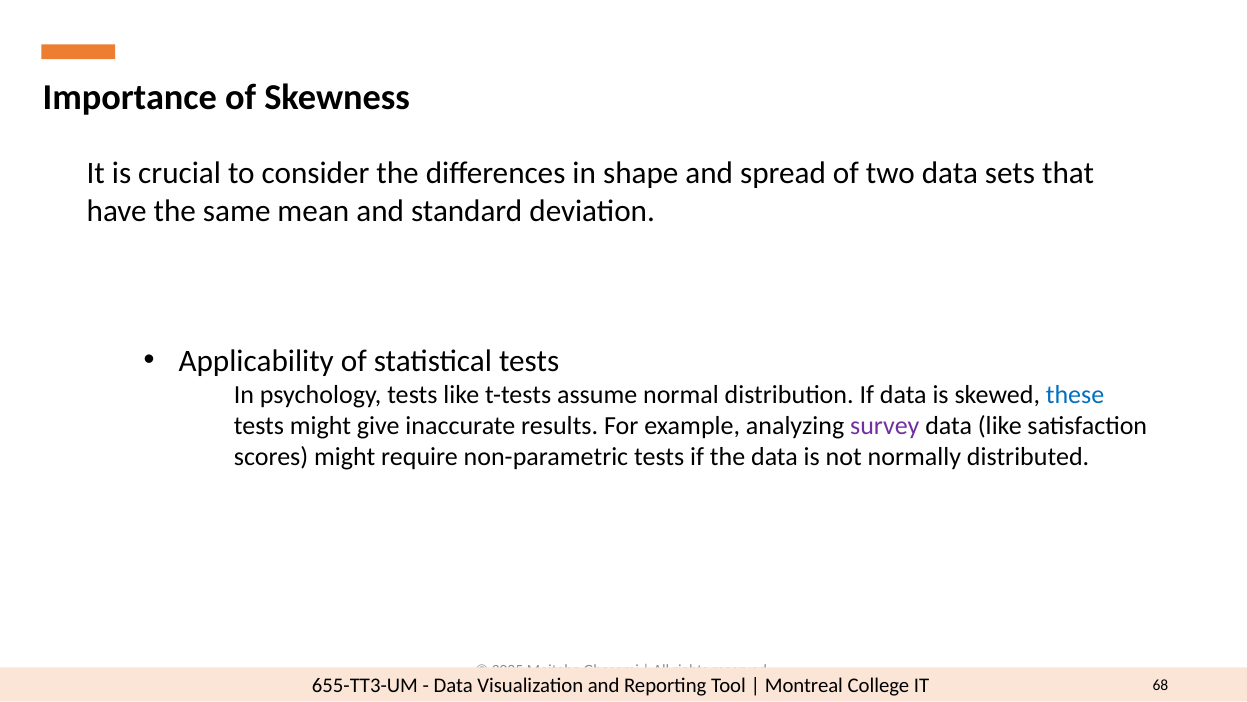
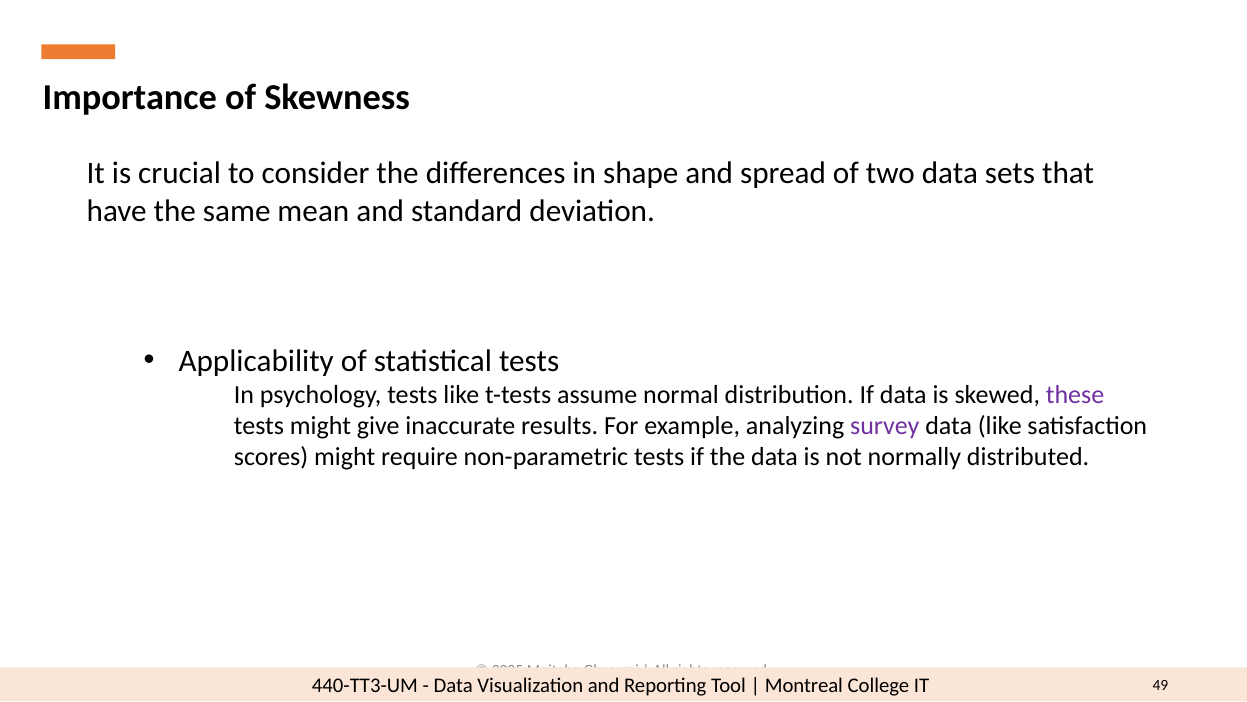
these colour: blue -> purple (1075, 394)
655-TT3-UM: 655-TT3-UM -> 440-TT3-UM (365, 685)
68: 68 -> 49 (1160, 685)
